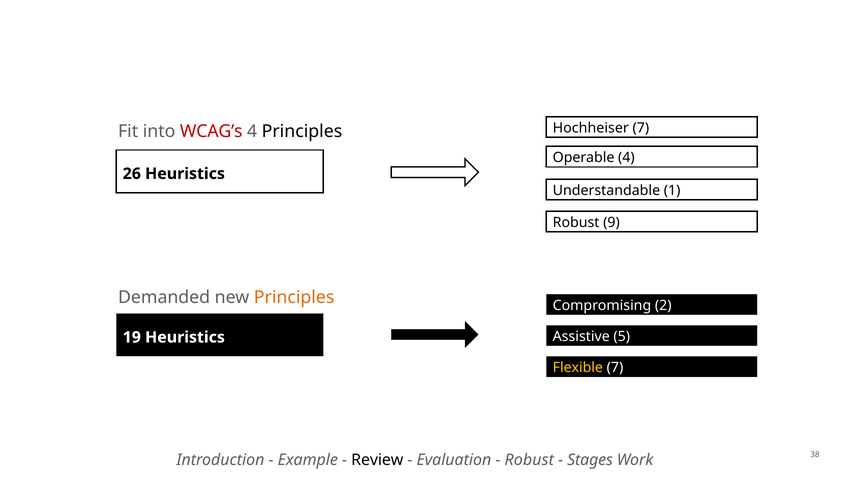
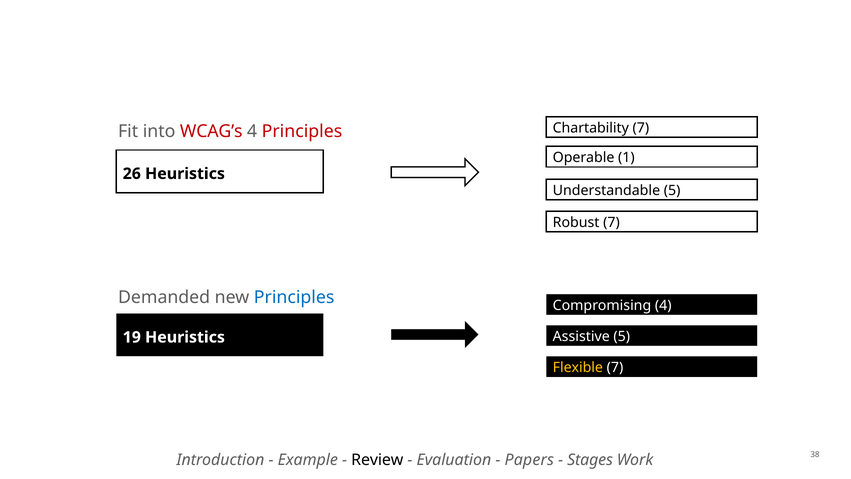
Hochheiser: Hochheiser -> Chartability (591, 128)
Principles colour: black -> red (302, 131)
Operable 4: 4 -> 1 (626, 158)
Understandable 1: 1 -> 5 (672, 190)
Robust 9: 9 -> 7 (611, 222)
Principles colour: orange -> blue (294, 297)
Compromising 2: 2 -> 4 (663, 305)
Robust: Robust -> Papers (529, 460)
